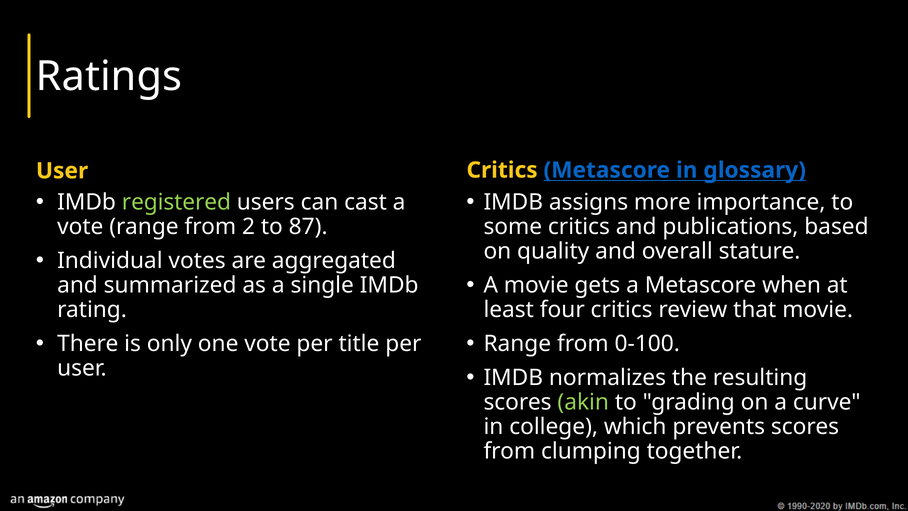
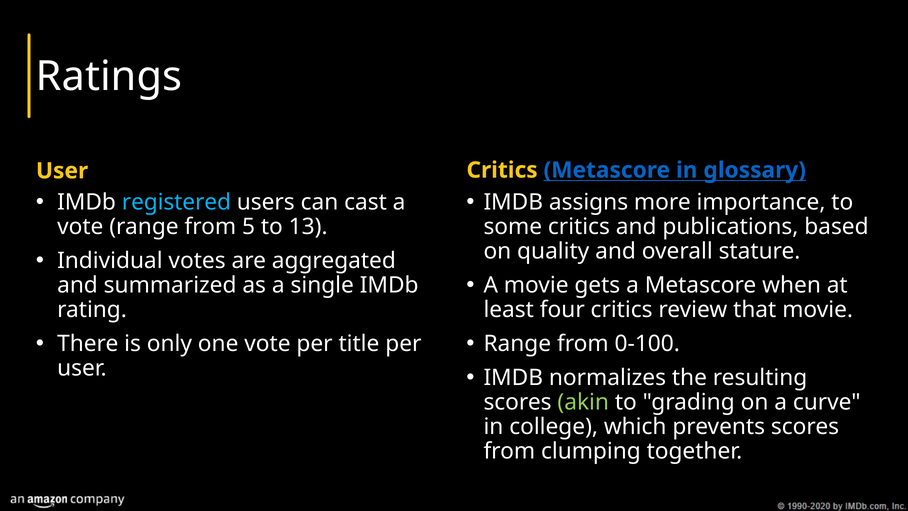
registered colour: light green -> light blue (176, 202)
2: 2 -> 5 (249, 227)
87: 87 -> 13 (308, 227)
